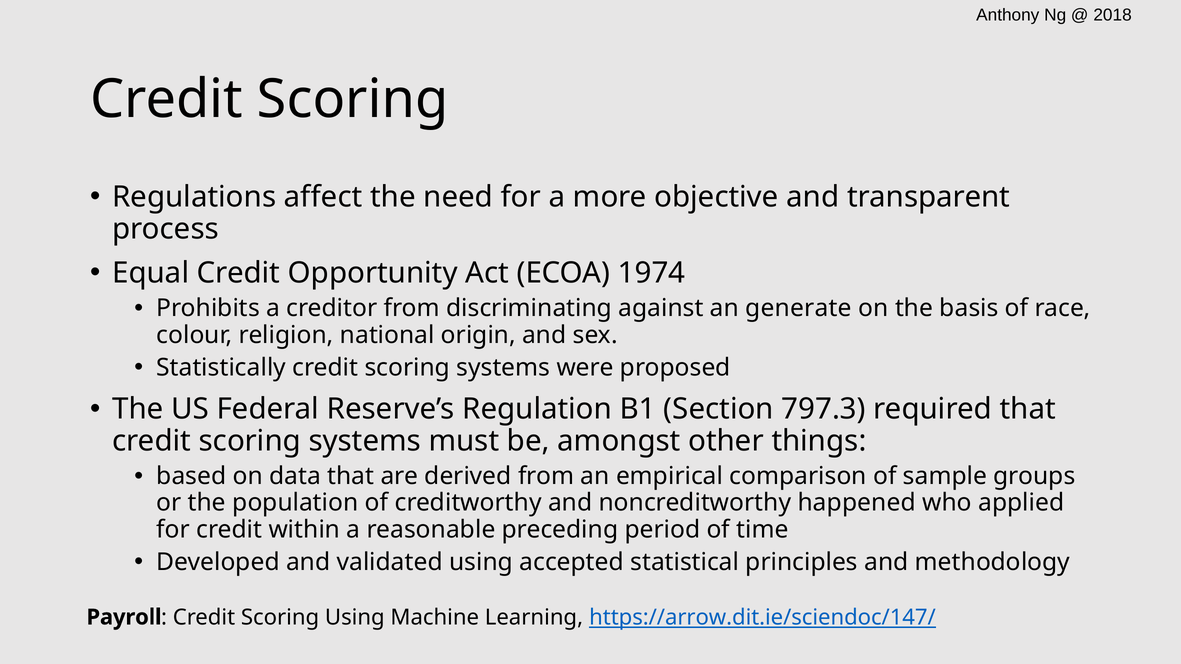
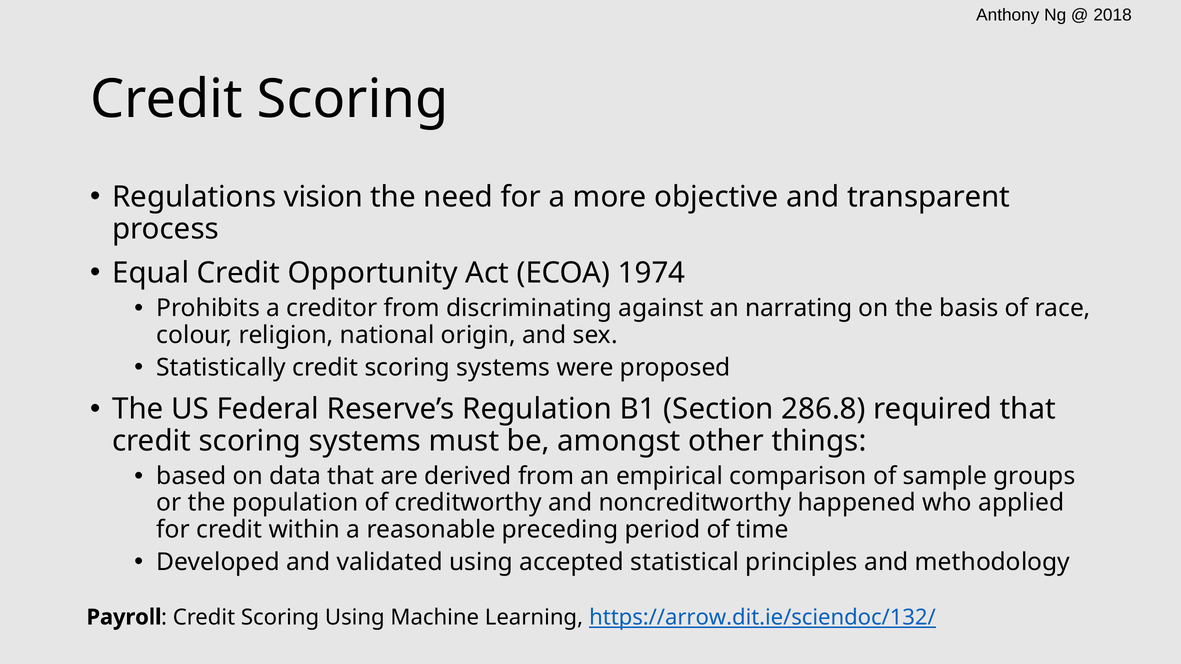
affect: affect -> vision (323, 197)
generate: generate -> narrating (799, 308)
797.3: 797.3 -> 286.8 (824, 409)
https://arrow.dit.ie/sciendoc/147/: https://arrow.dit.ie/sciendoc/147/ -> https://arrow.dit.ie/sciendoc/132/ (763, 617)
